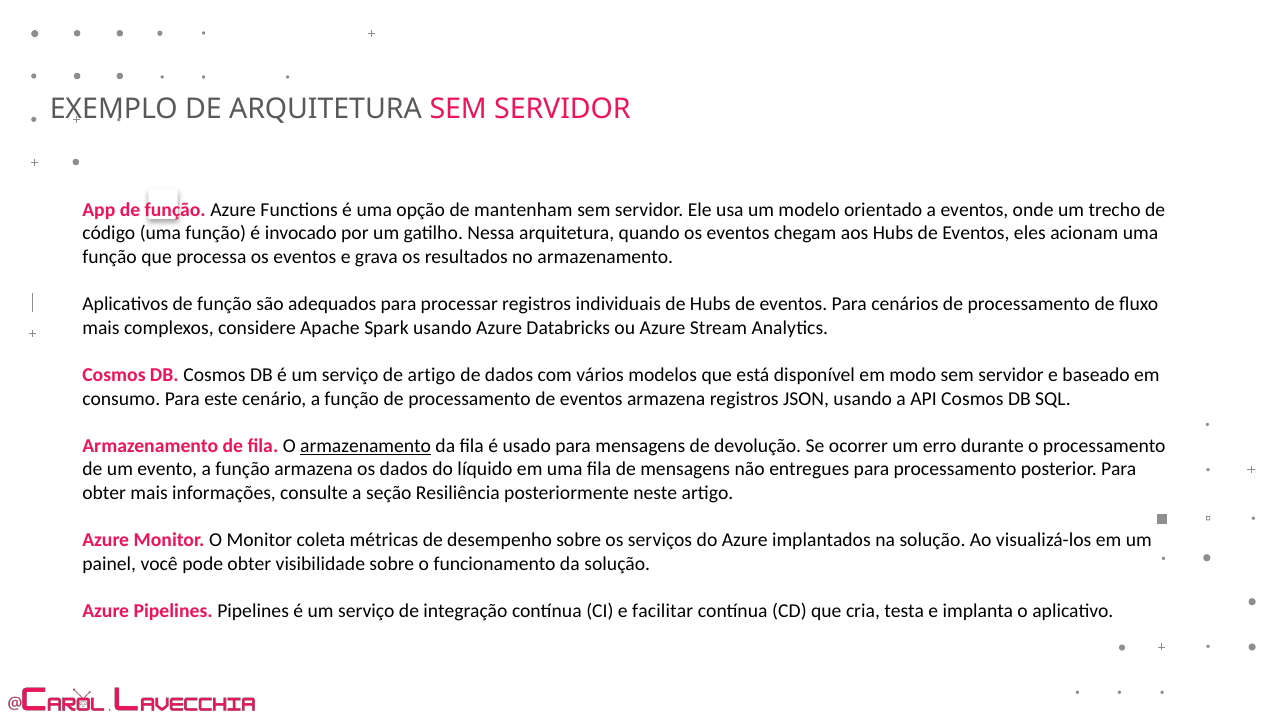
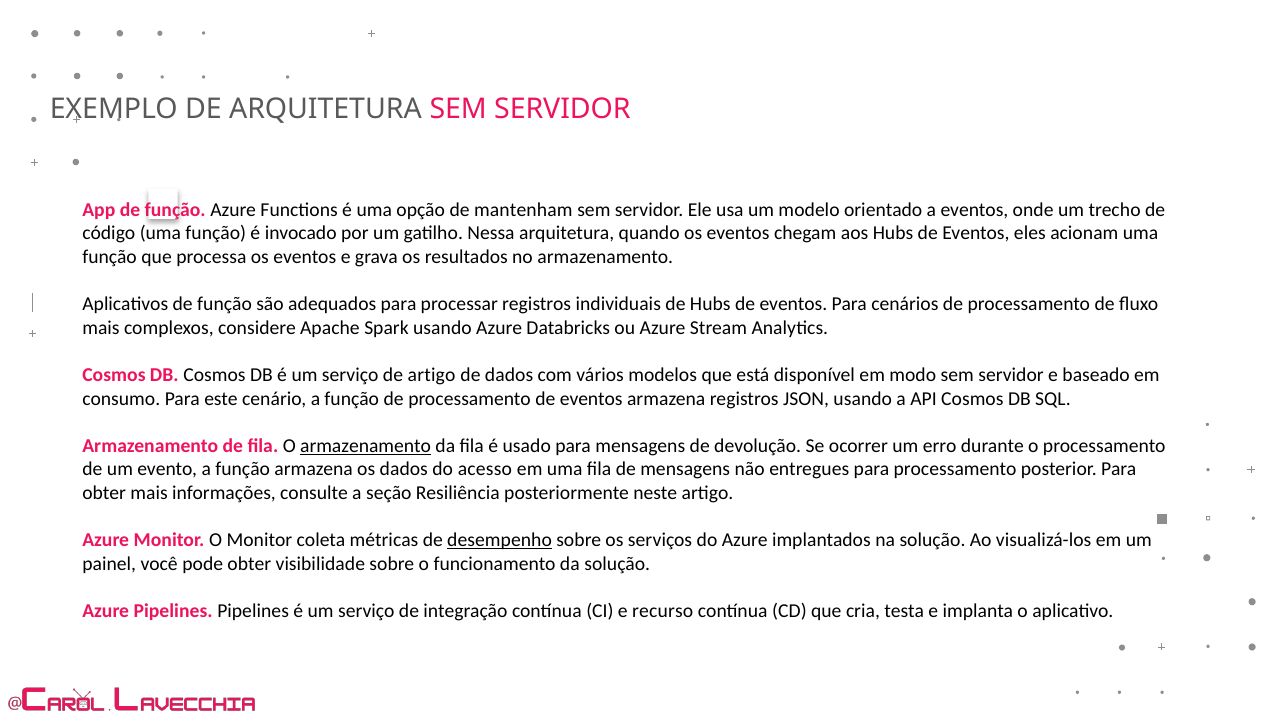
líquido: líquido -> acesso (485, 469)
desempenho underline: none -> present (500, 540)
facilitar: facilitar -> recurso (663, 611)
